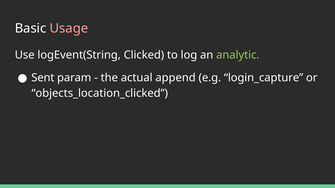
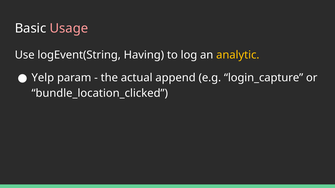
Clicked: Clicked -> Having (144, 55)
analytic colour: light green -> yellow (238, 55)
Sent: Sent -> Yelp (43, 78)
objects_location_clicked: objects_location_clicked -> bundle_location_clicked (100, 93)
